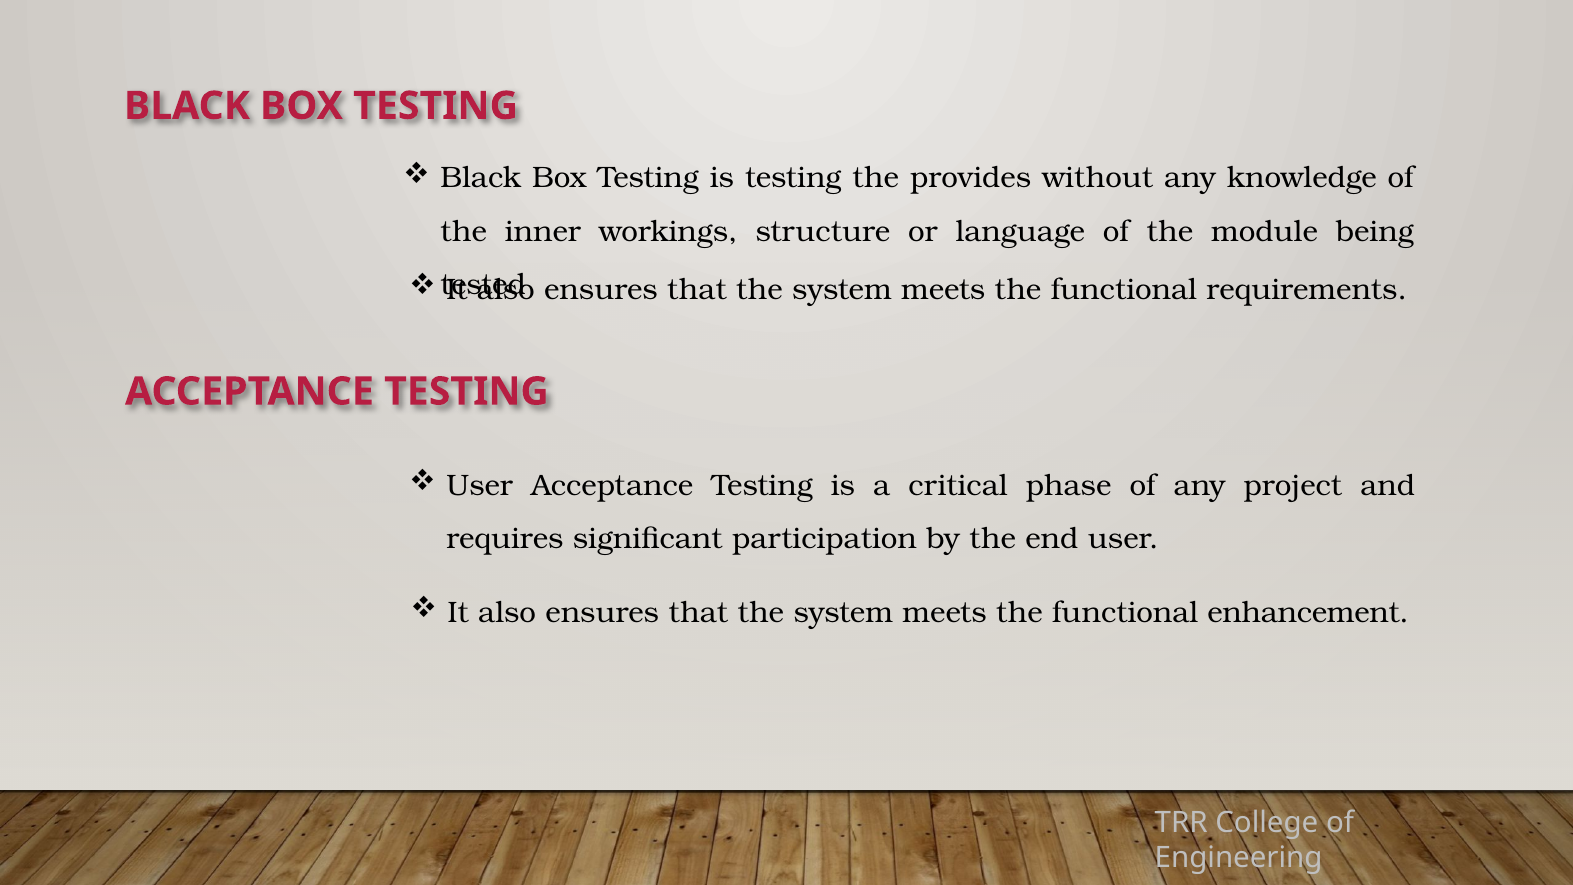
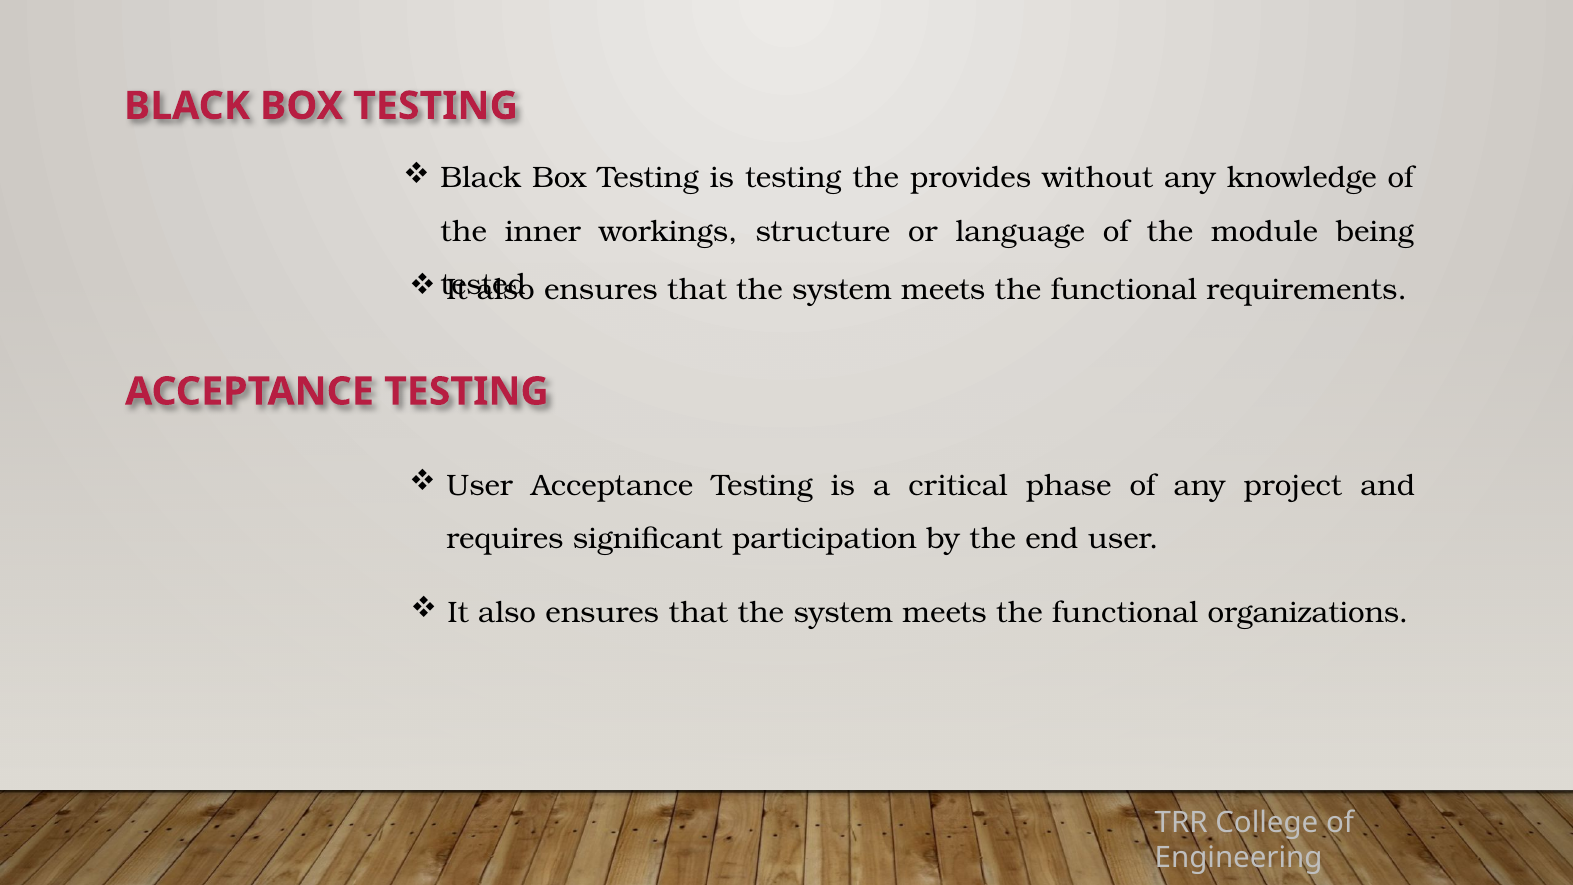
enhancement: enhancement -> organizations (1308, 613)
